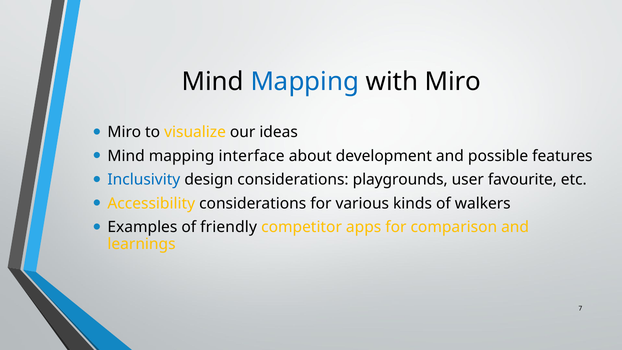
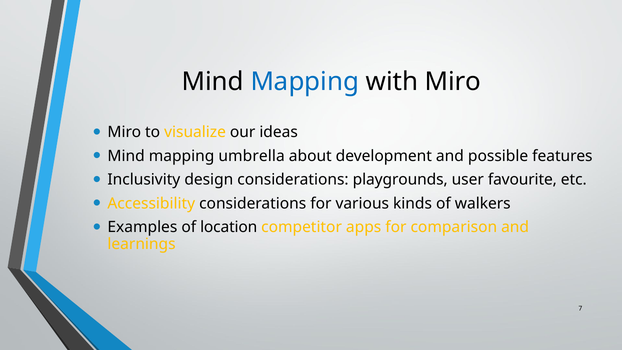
interface: interface -> umbrella (252, 156)
Inclusivity colour: blue -> black (144, 180)
friendly: friendly -> location (229, 227)
